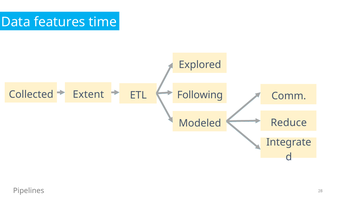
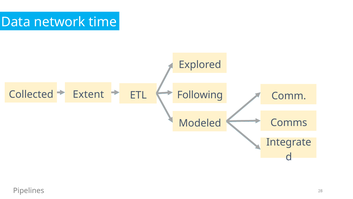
features: features -> network (60, 22)
Reduce: Reduce -> Comms (289, 122)
